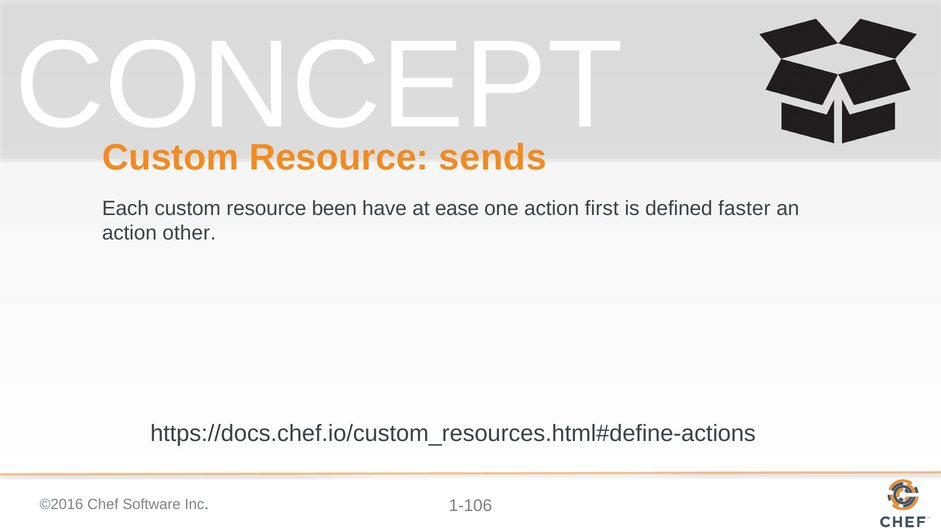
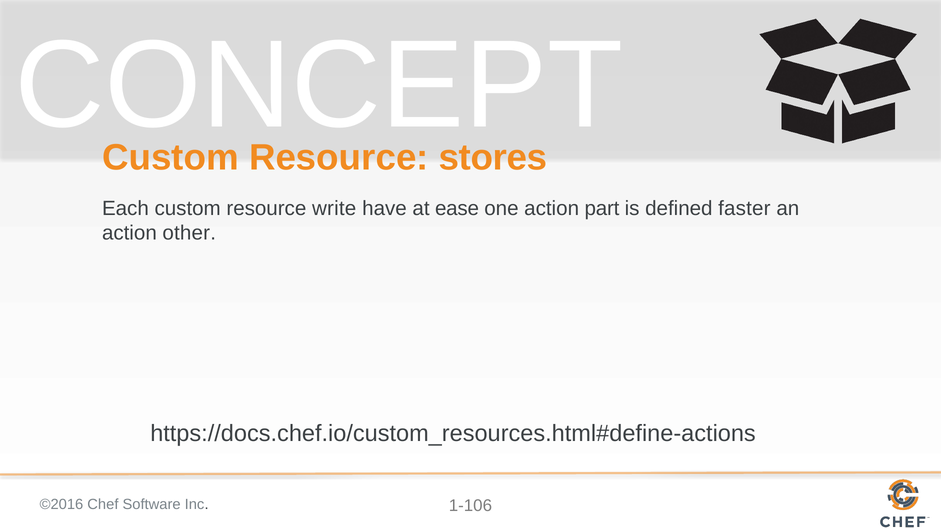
sends: sends -> stores (493, 158)
been: been -> write (334, 208)
first: first -> part (602, 208)
